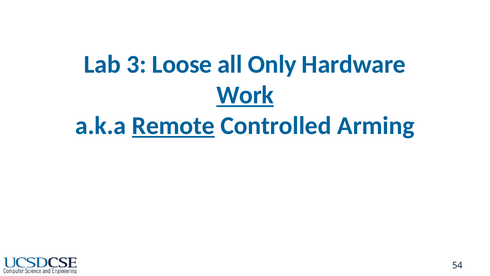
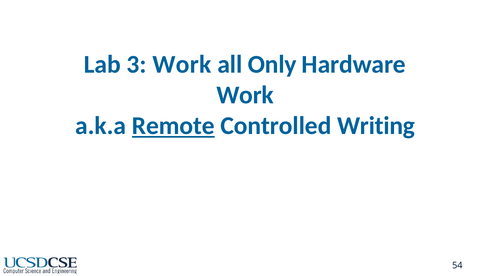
3 Loose: Loose -> Work (182, 64)
Work underline: present -> none (245, 95)
Arming: Arming -> Writing (376, 126)
